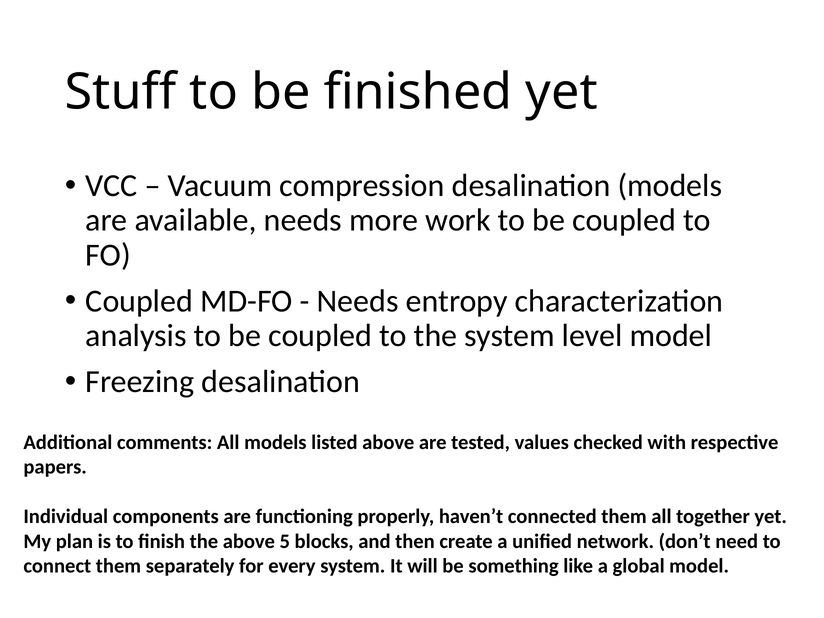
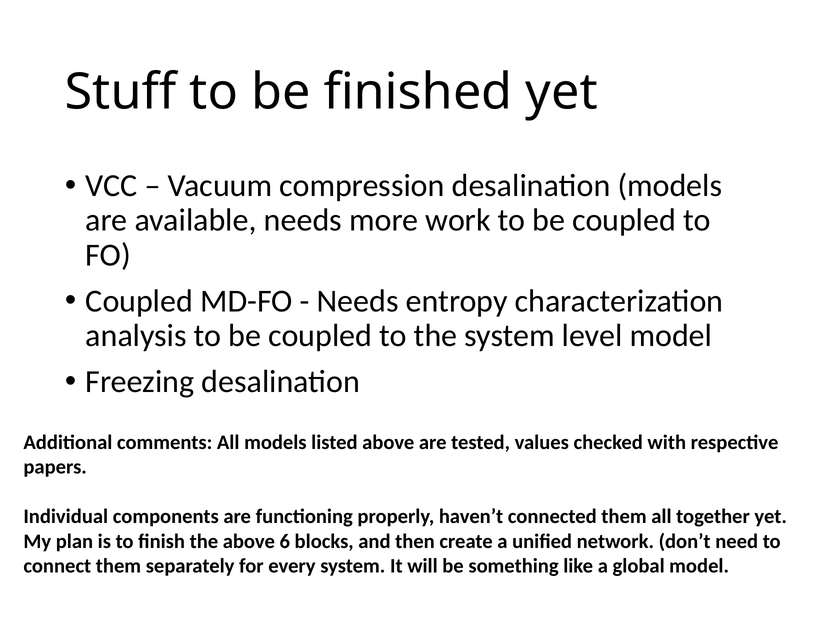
5: 5 -> 6 (285, 541)
